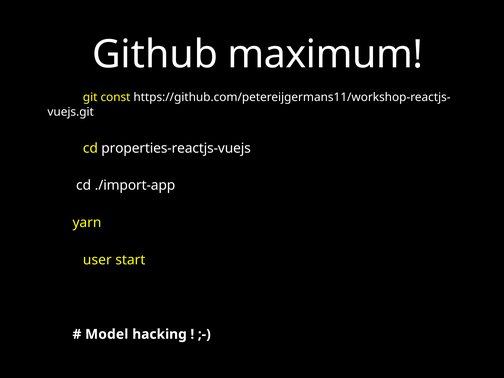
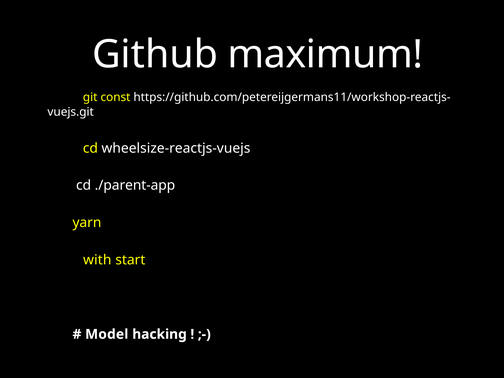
properties-reactjs-vuejs: properties-reactjs-vuejs -> wheelsize-reactjs-vuejs (176, 148)
./import-app: ./import-app -> ./parent-app (135, 185)
user: user -> with (97, 260)
